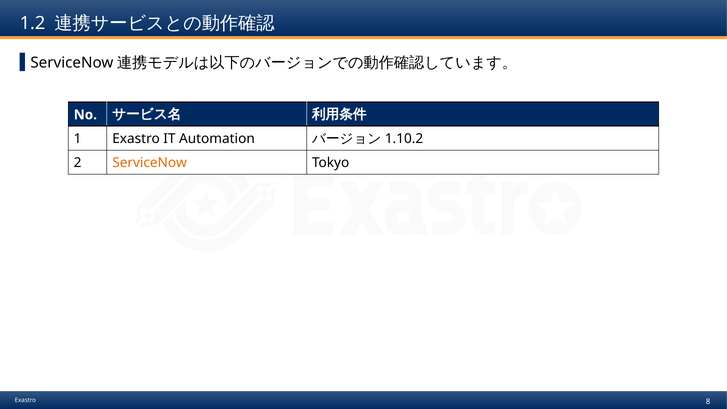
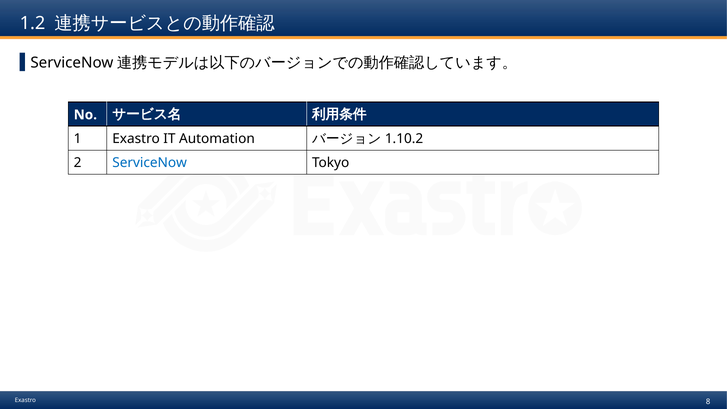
ServiceNow colour: orange -> blue (150, 163)
